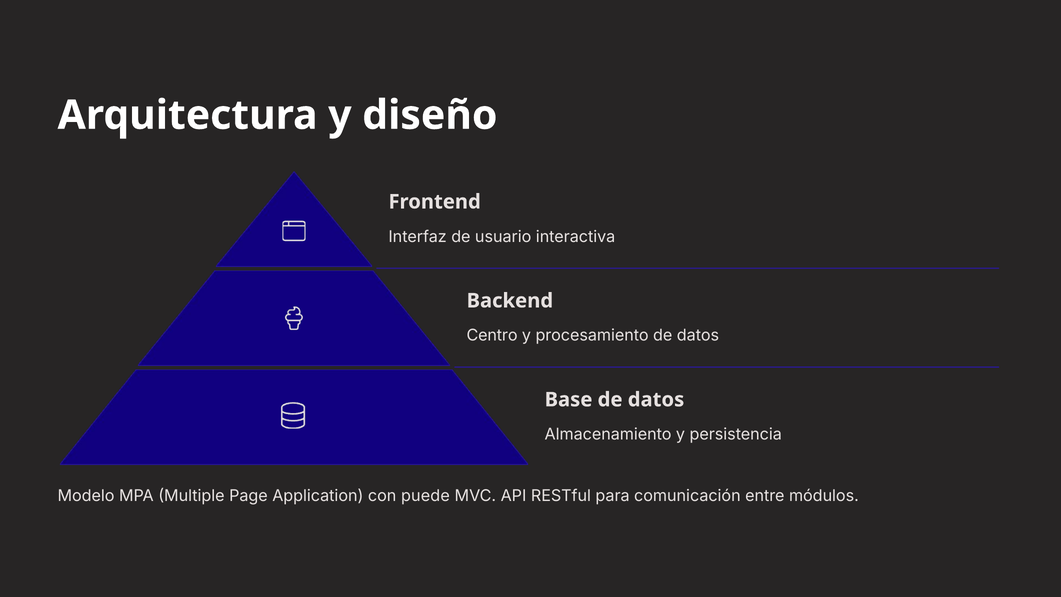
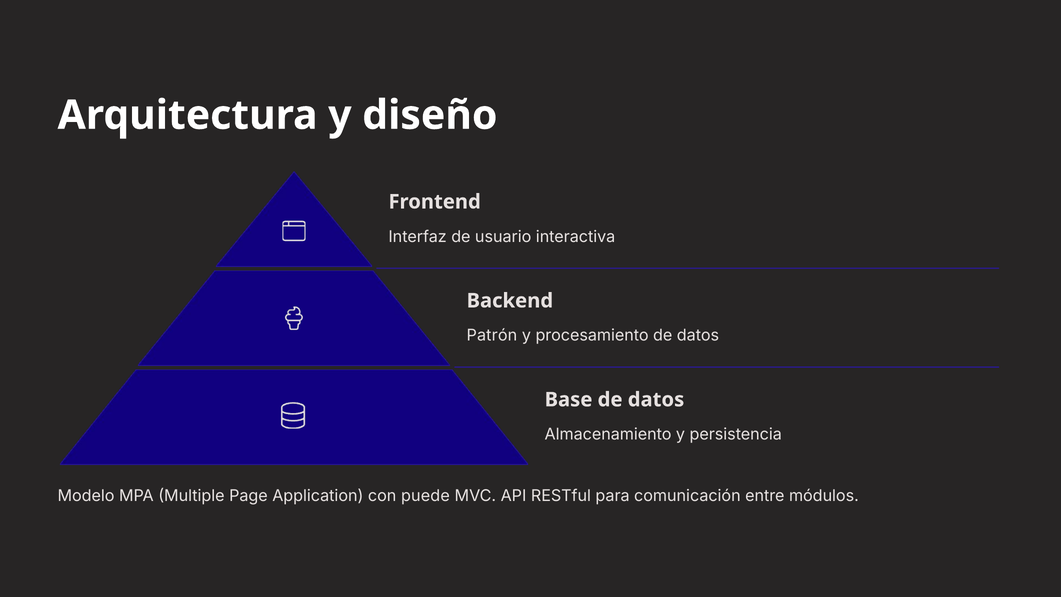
Centro: Centro -> Patrón (492, 336)
